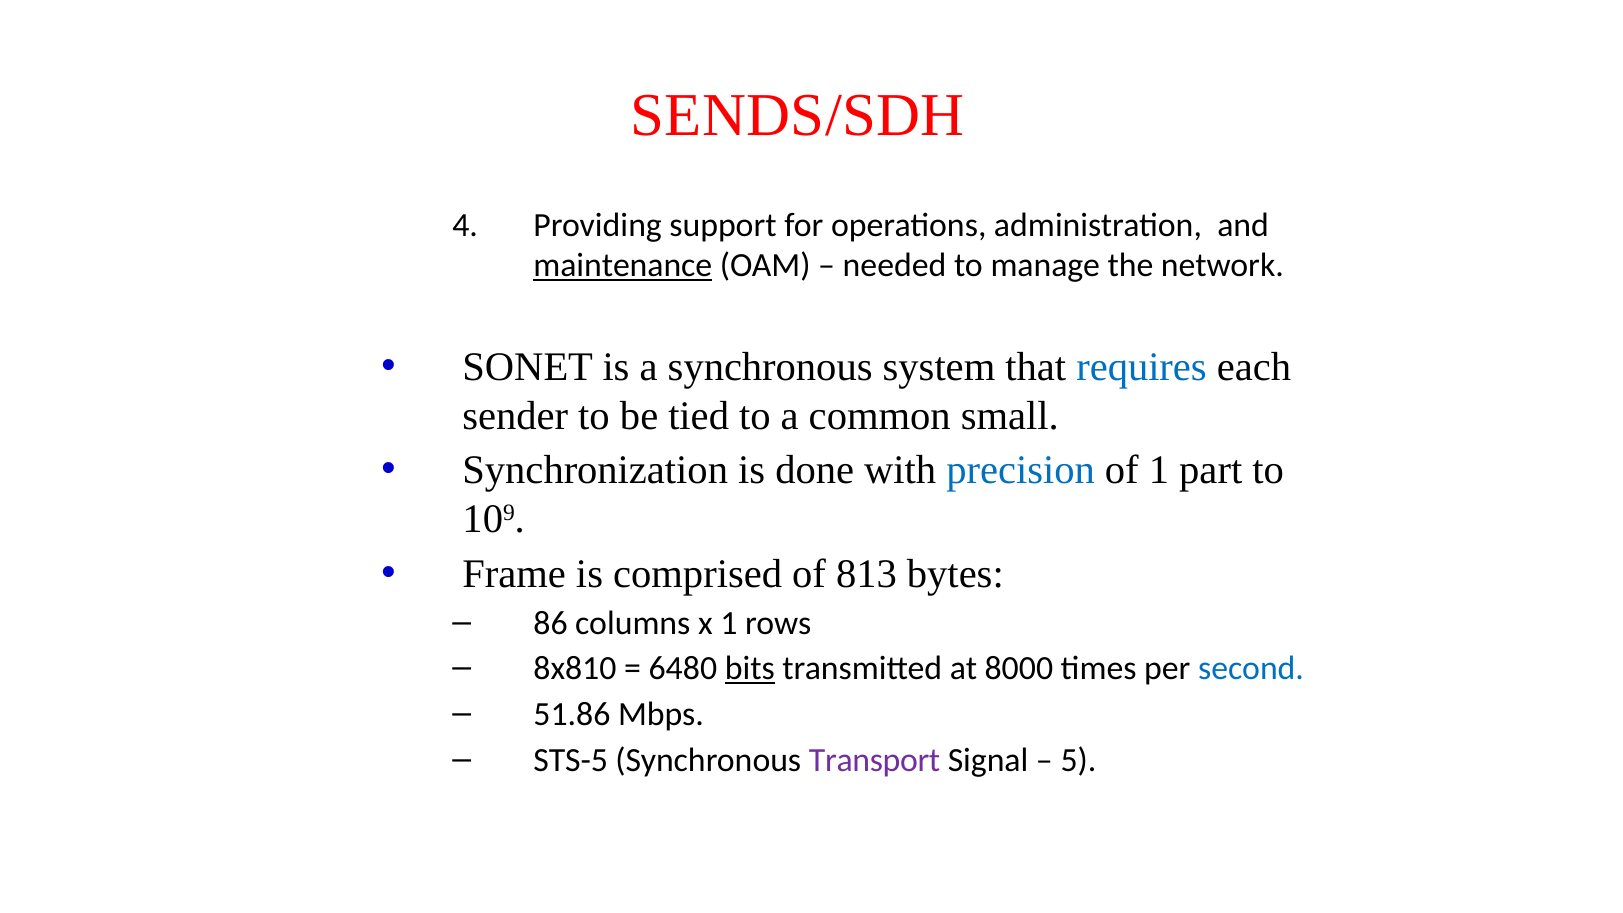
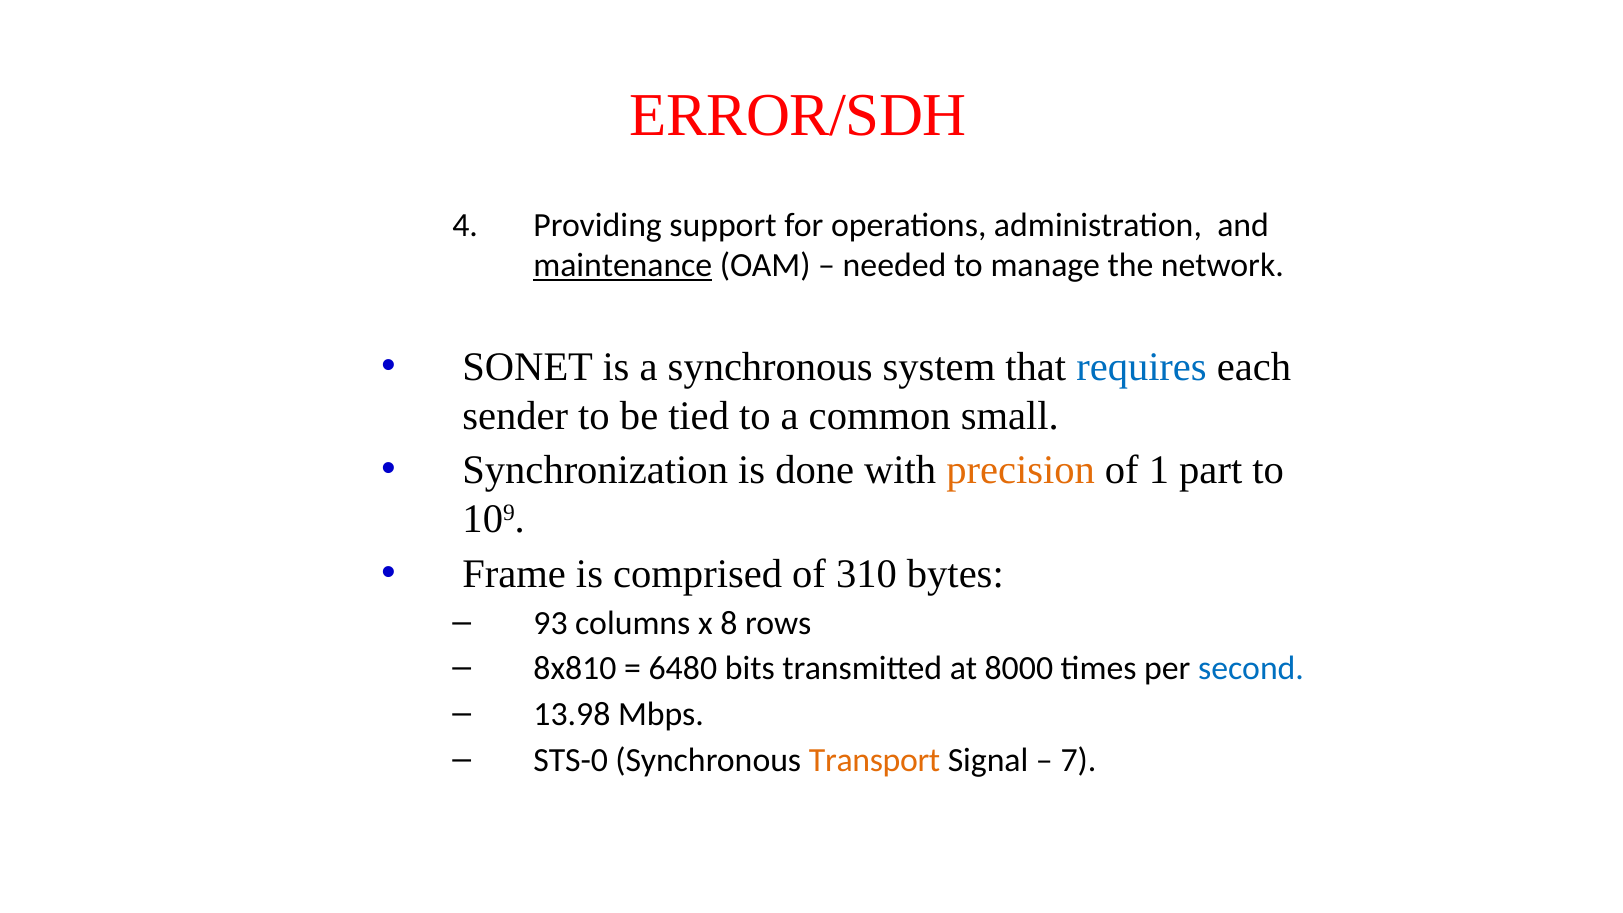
SENDS/SDH: SENDS/SDH -> ERROR/SDH (798, 116)
precision colour: blue -> orange (1021, 471)
813: 813 -> 310 (867, 574)
86: 86 -> 93 (551, 623)
x 1: 1 -> 8 (729, 623)
bits underline: present -> none (750, 669)
51.86: 51.86 -> 13.98 (572, 714)
STS-5: STS-5 -> STS-0 (571, 760)
Transport colour: purple -> orange (875, 760)
5: 5 -> 7 (1078, 760)
